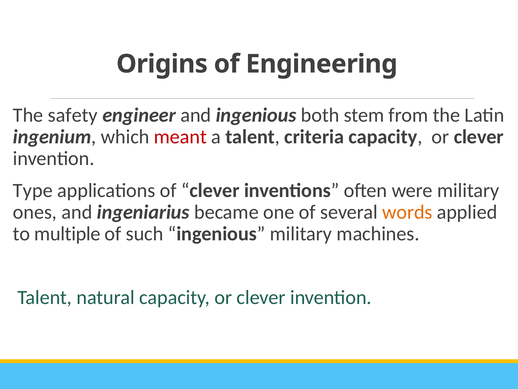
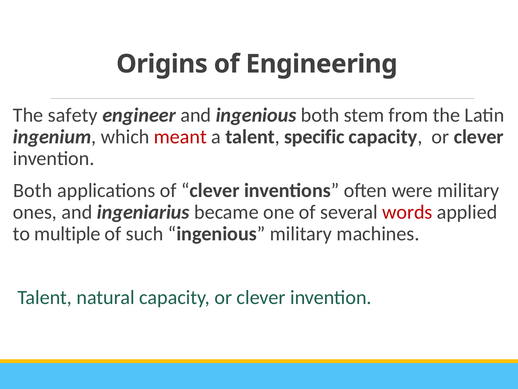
criteria: criteria -> specific (314, 137)
Type: Type -> Both (33, 190)
words colour: orange -> red (407, 212)
